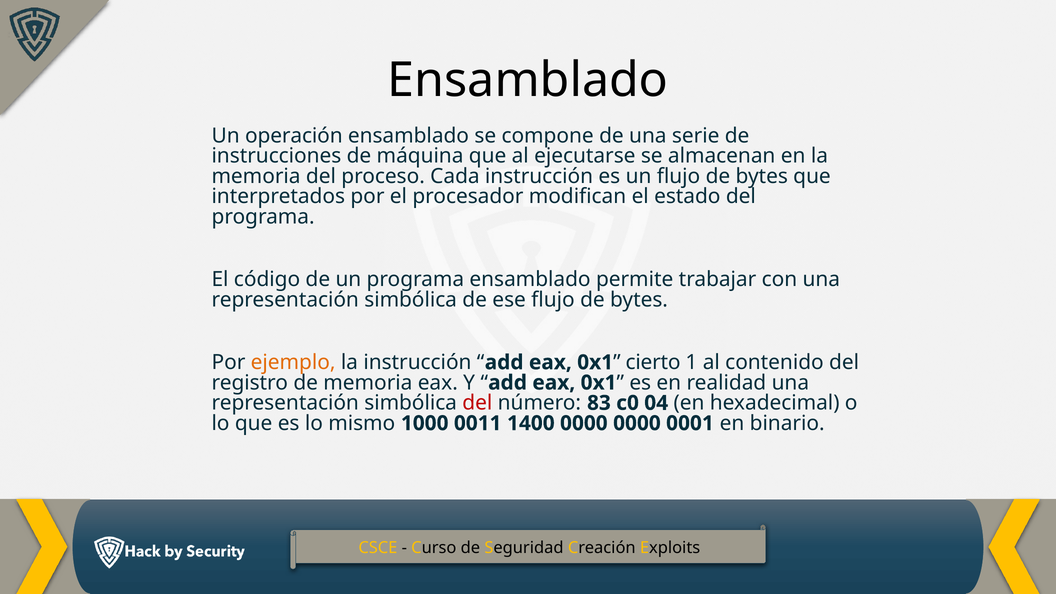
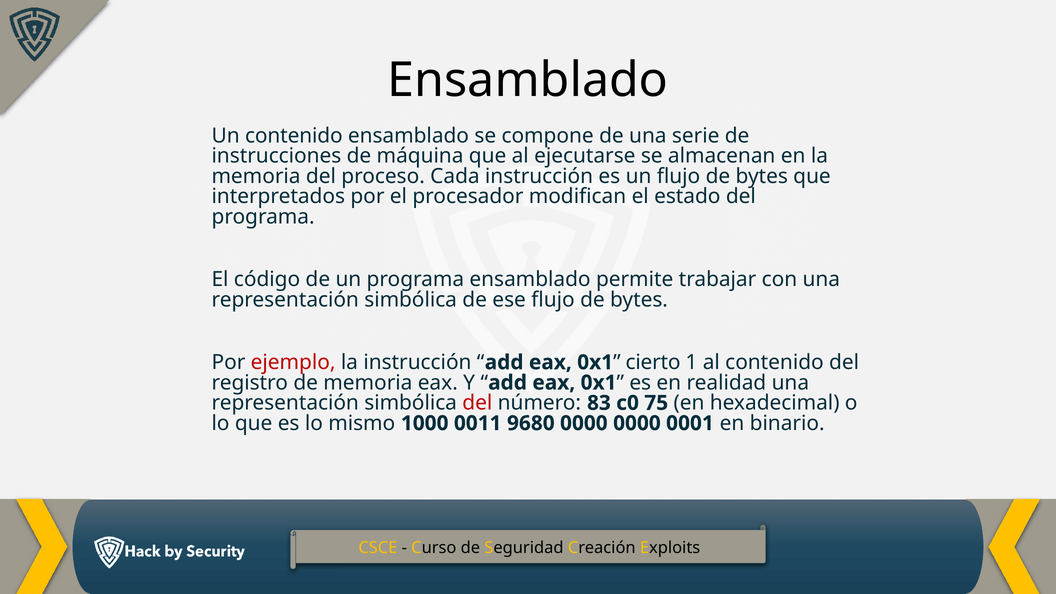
Un operación: operación -> contenido (294, 136)
ejemplo colour: orange -> red (293, 362)
04: 04 -> 75 (656, 403)
1400: 1400 -> 9680 (531, 423)
